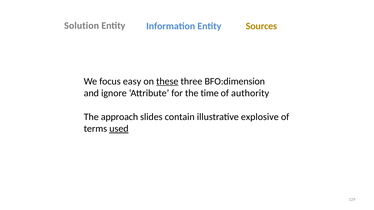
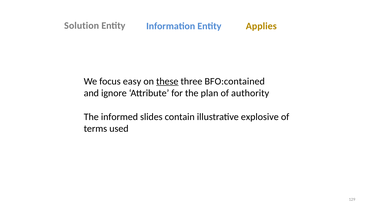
Sources: Sources -> Applies (261, 26)
BFO:dimension: BFO:dimension -> BFO:contained (235, 81)
time: time -> plan (210, 93)
approach: approach -> informed (119, 117)
used underline: present -> none (119, 129)
